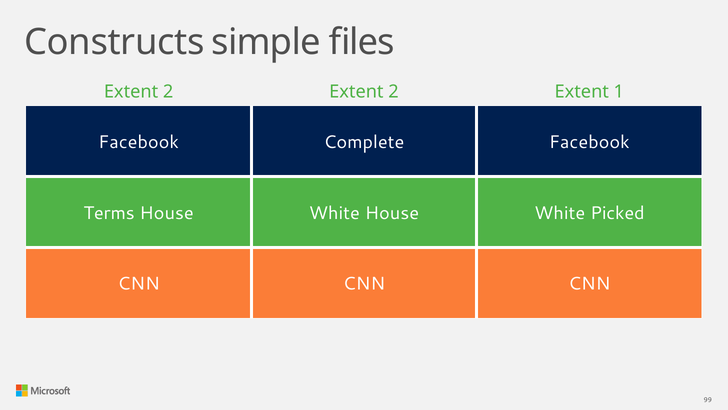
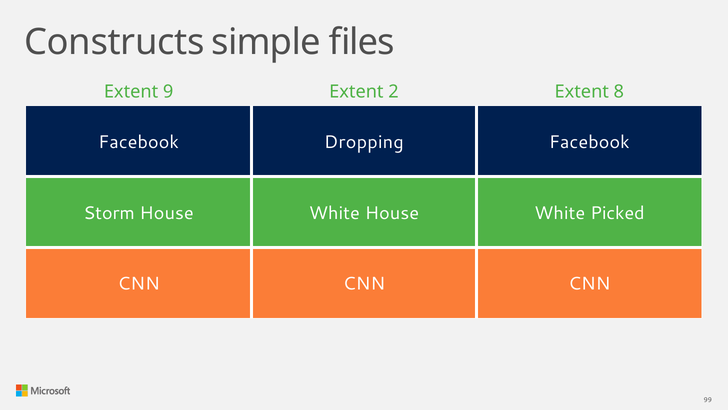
2: 2 -> 9 (168, 92)
1: 1 -> 8 (619, 92)
Complete: Complete -> Dropping (364, 142)
Terms: Terms -> Storm (109, 213)
